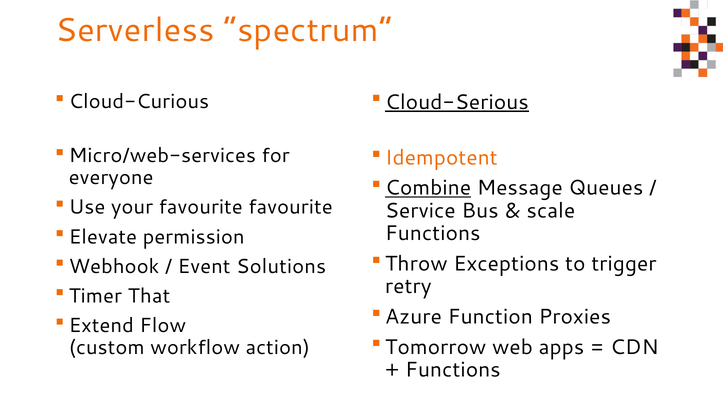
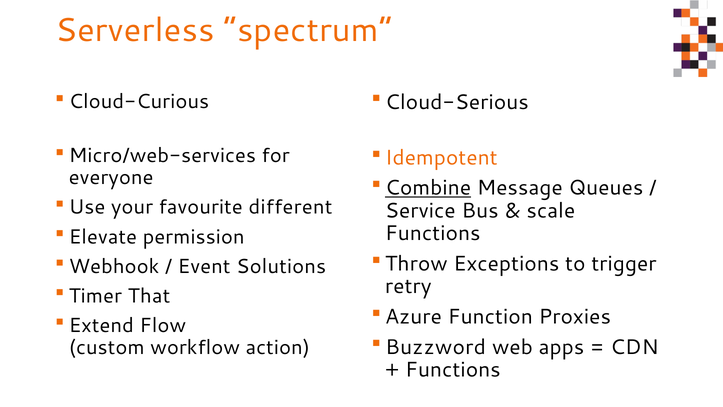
Cloud-Serious underline: present -> none (457, 102)
favourite favourite: favourite -> different (290, 207)
Tomorrow: Tomorrow -> Buzzword (436, 347)
